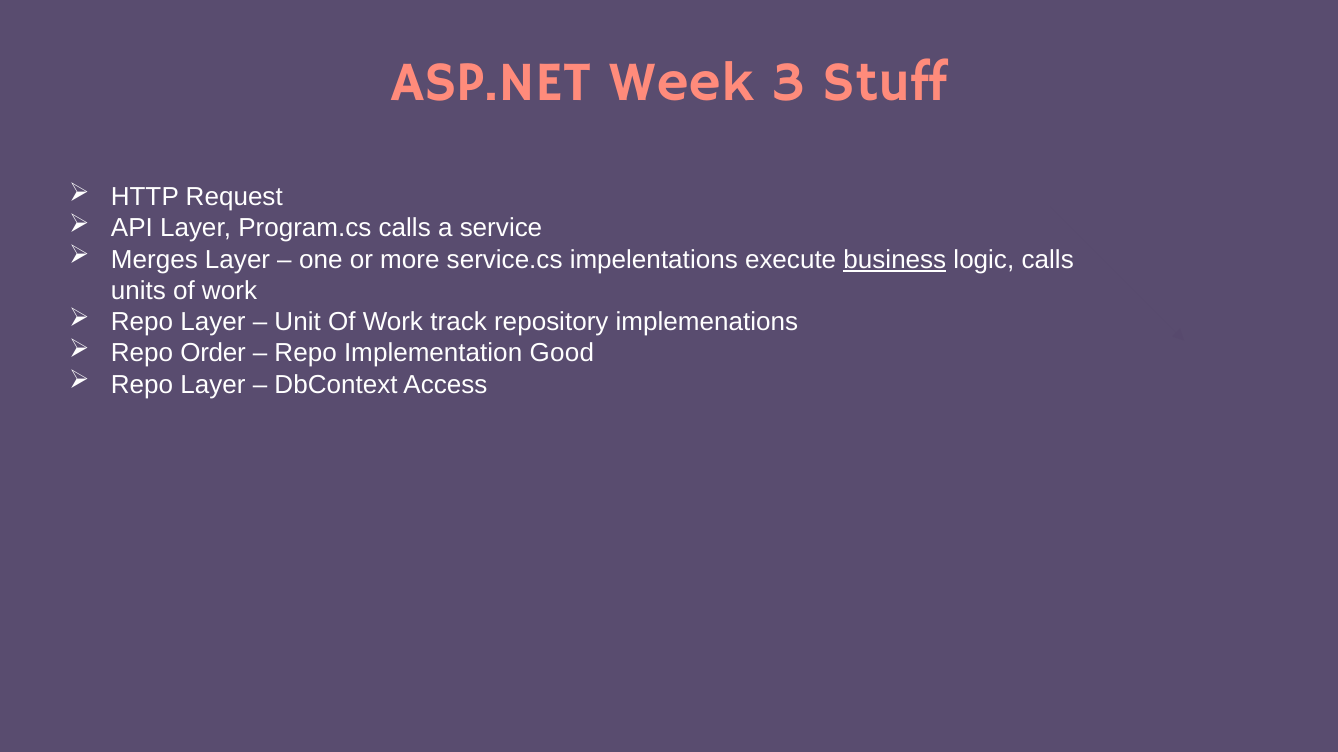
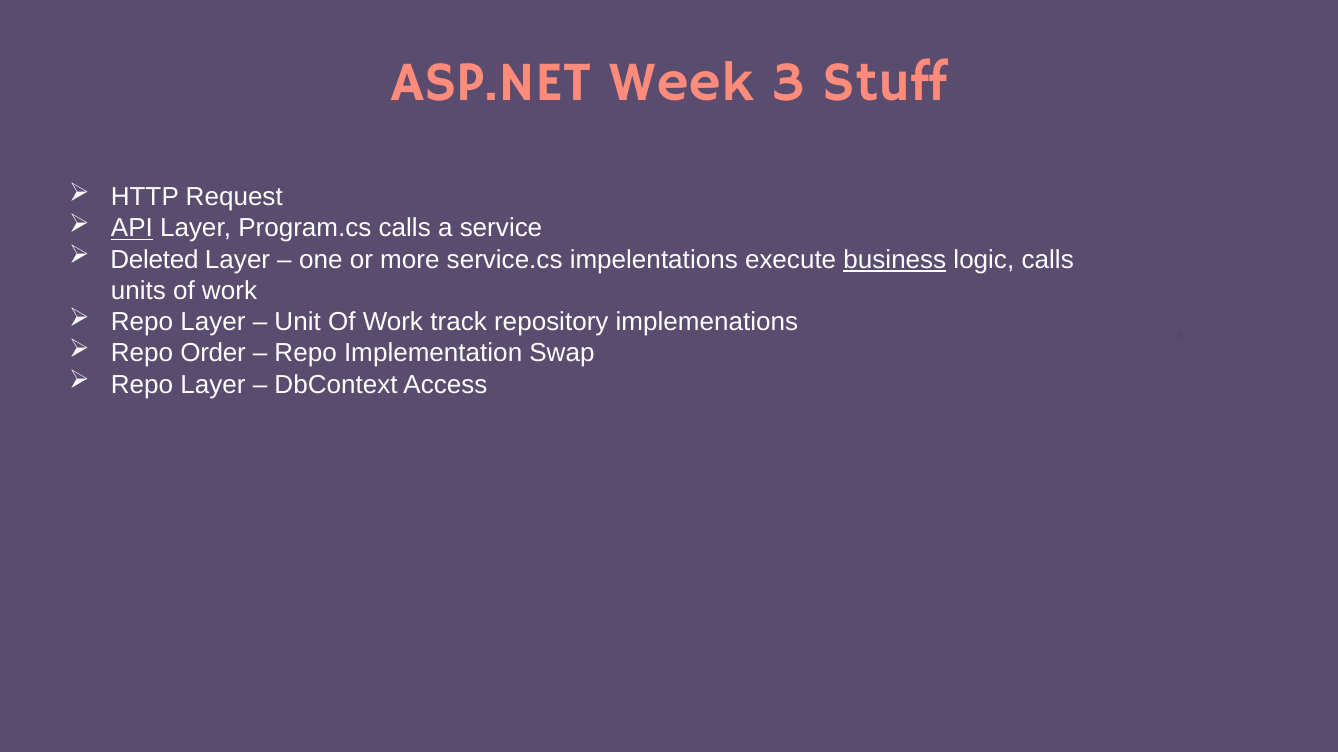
API underline: none -> present (132, 229)
Merges: Merges -> Deleted (154, 260)
Good: Good -> Swap (562, 354)
